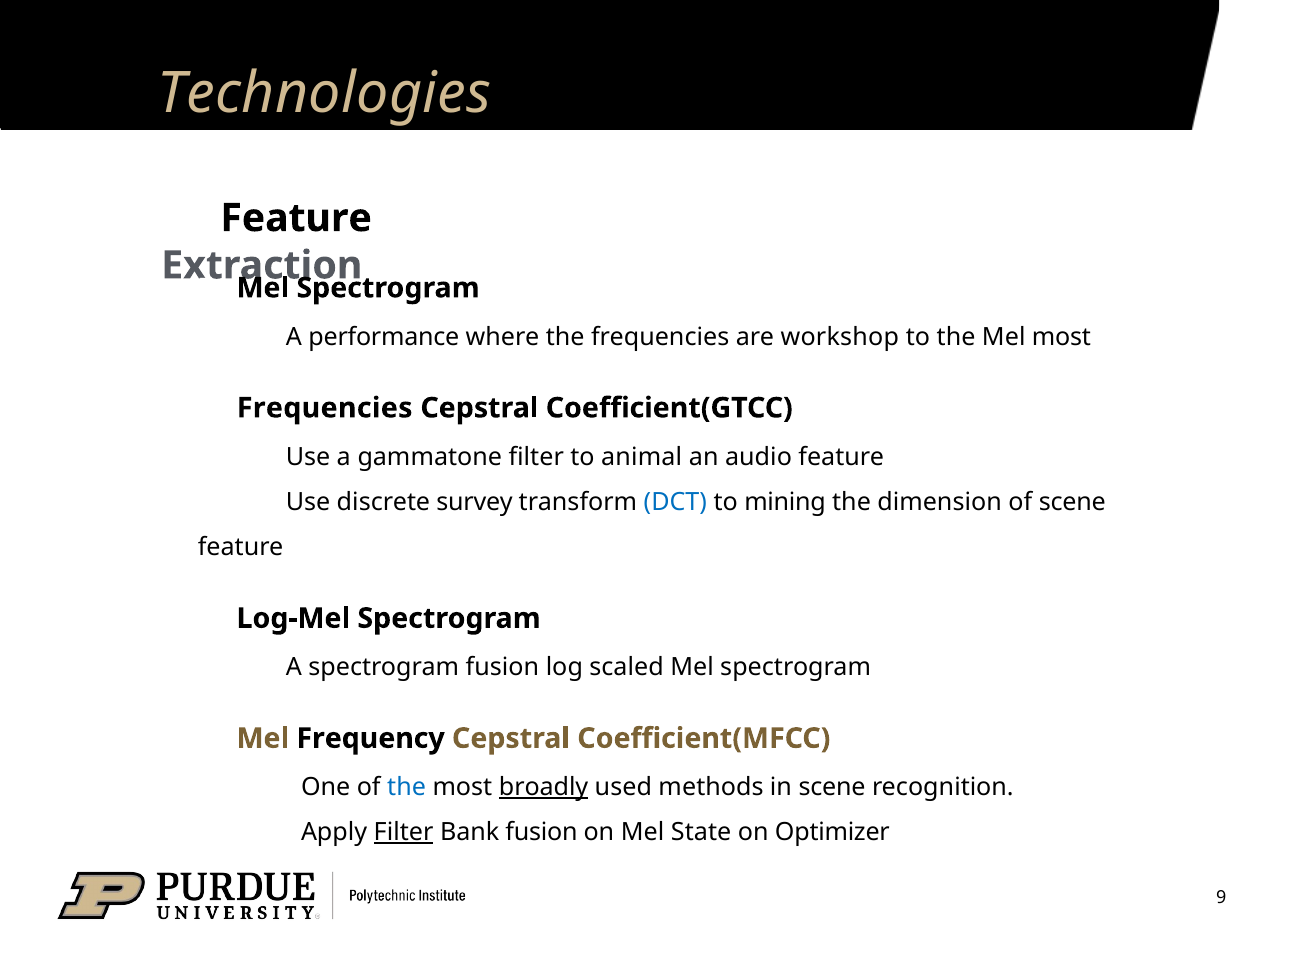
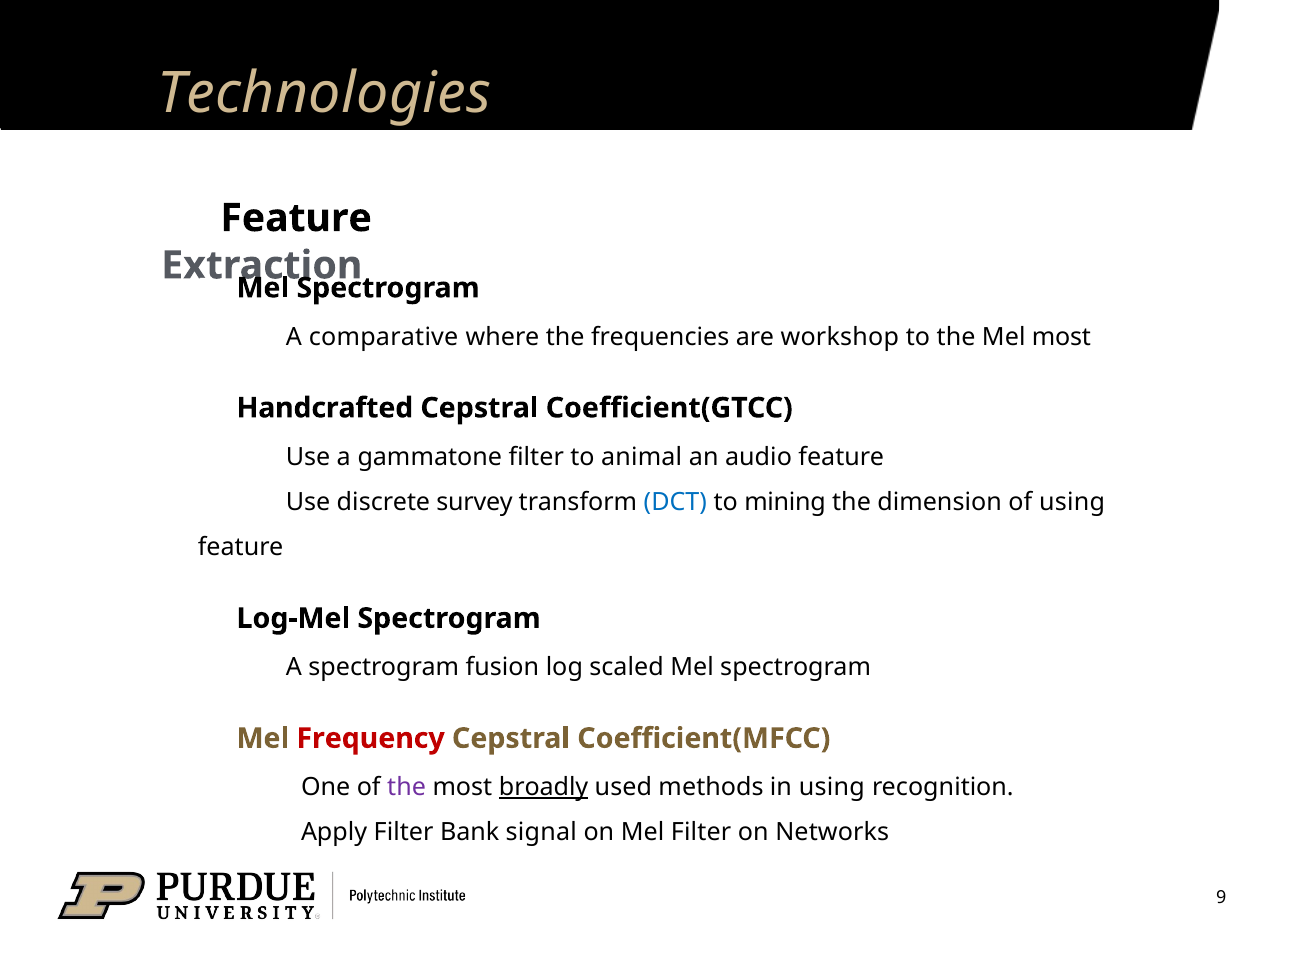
performance: performance -> comparative (384, 337)
Frequencies: Frequencies -> Handcrafted (325, 408)
of scene: scene -> using (1072, 502)
Frequency colour: black -> red (371, 738)
the colour: blue -> purple (407, 787)
in scene: scene -> using (832, 787)
Filter underline: present -> none (404, 832)
Bank fusion: fusion -> signal (541, 832)
Mel State: State -> Filter (701, 832)
Optimizer: Optimizer -> Networks (832, 832)
